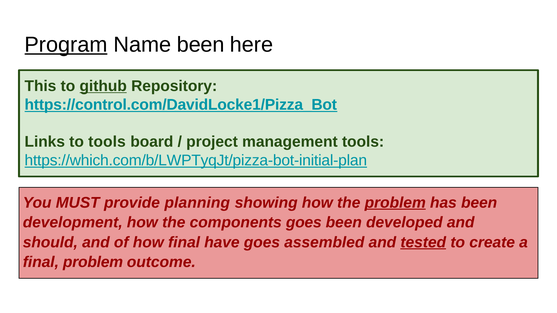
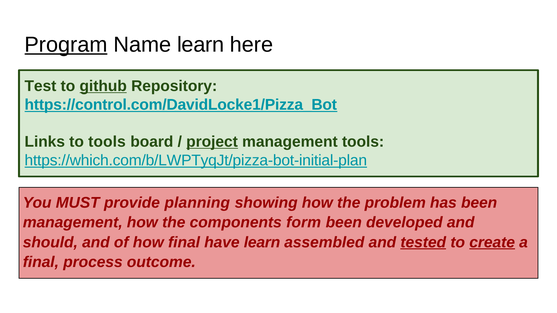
Name been: been -> learn (201, 45)
This: This -> Test (40, 86)
project underline: none -> present (212, 142)
problem underline: present -> none (395, 203)
development: development -> management (73, 223)
components goes: goes -> form (304, 223)
have goes: goes -> learn (262, 243)
create underline: none -> present (492, 243)
final problem: problem -> process (93, 262)
